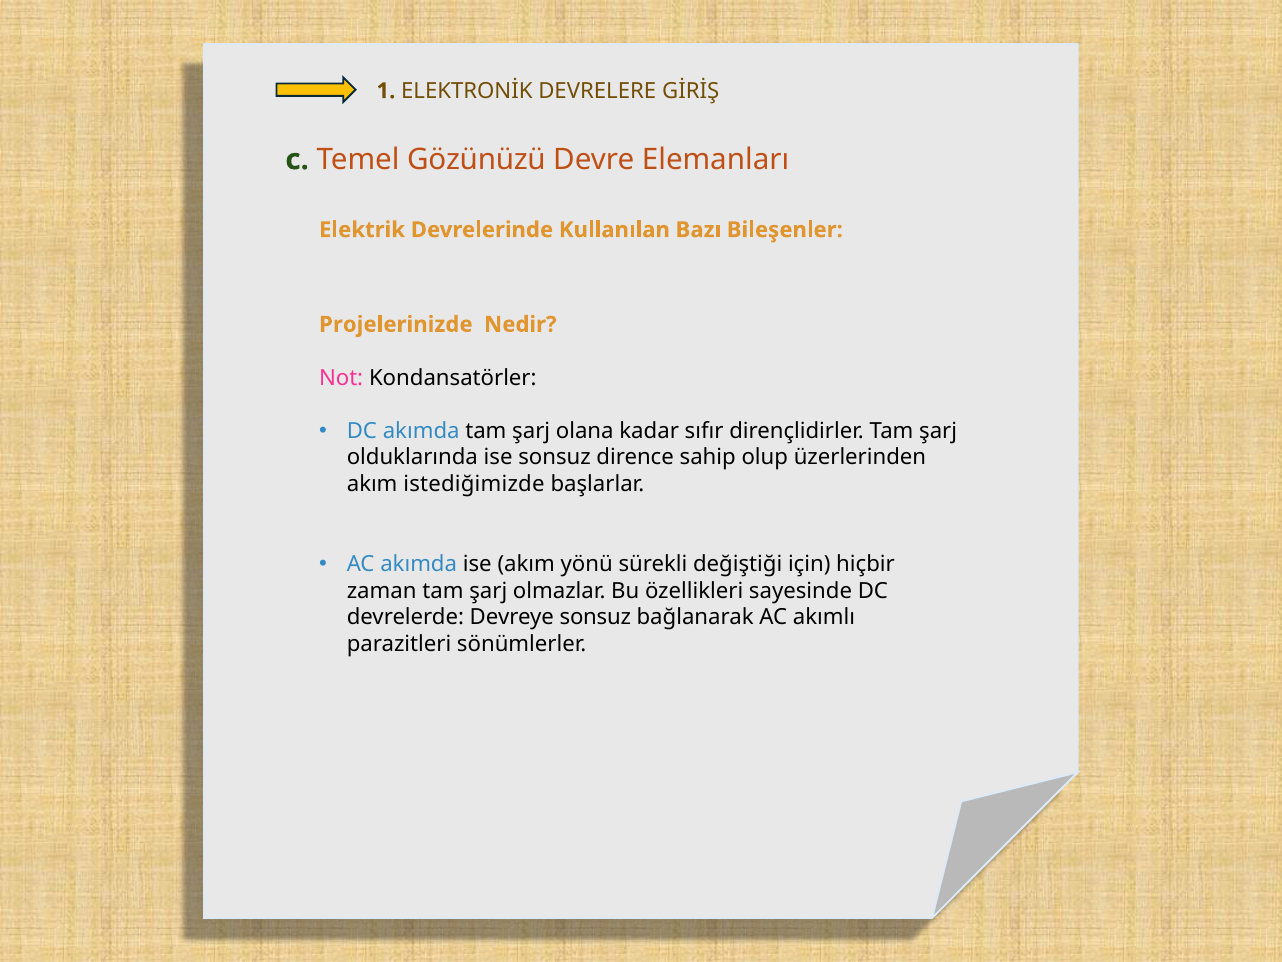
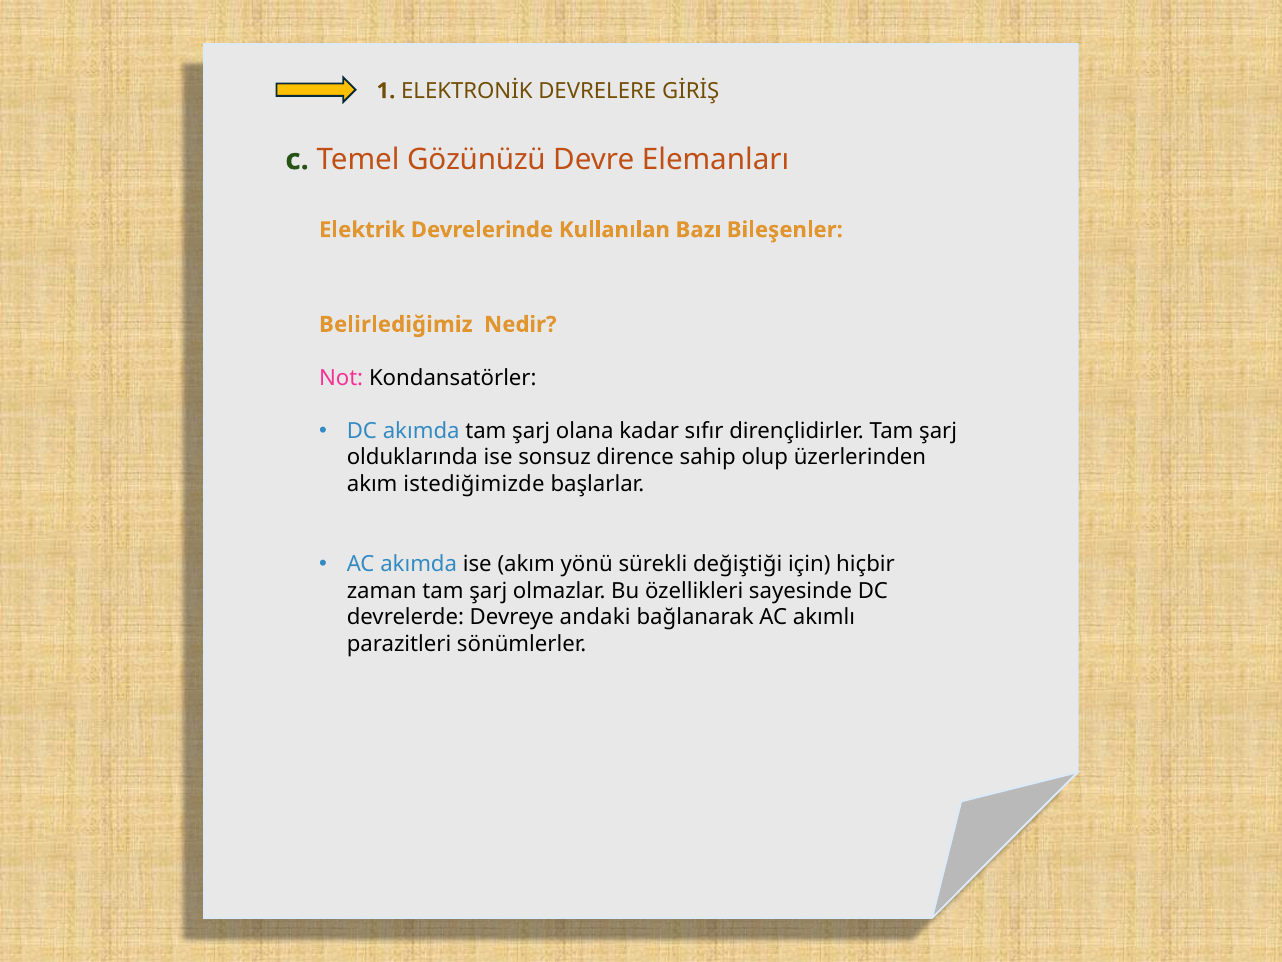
Projelerinizde: Projelerinizde -> Belirlediğimiz (396, 324)
Devreye sonsuz: sonsuz -> andaki (595, 617)
